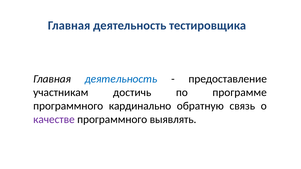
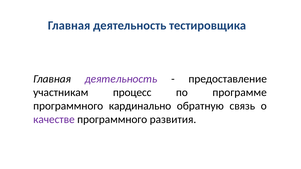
деятельность colour: blue -> purple (121, 79)
достичь: достичь -> процесс (132, 93)
выявлять: выявлять -> развития (173, 120)
